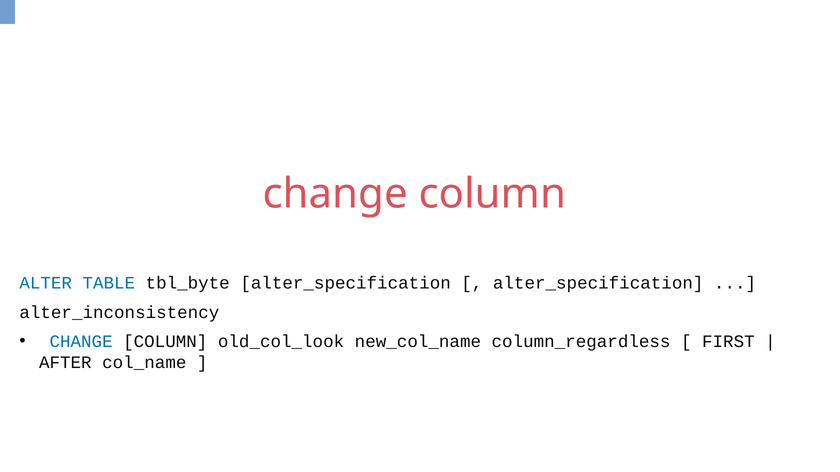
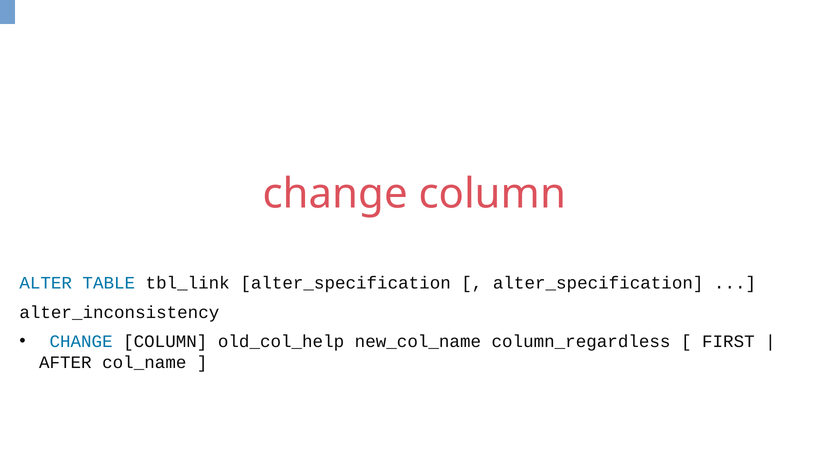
tbl_byte: tbl_byte -> tbl_link (188, 283)
old_col_look: old_col_look -> old_col_help (281, 342)
